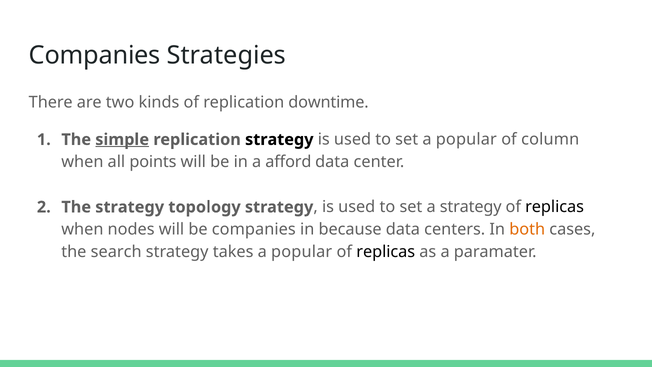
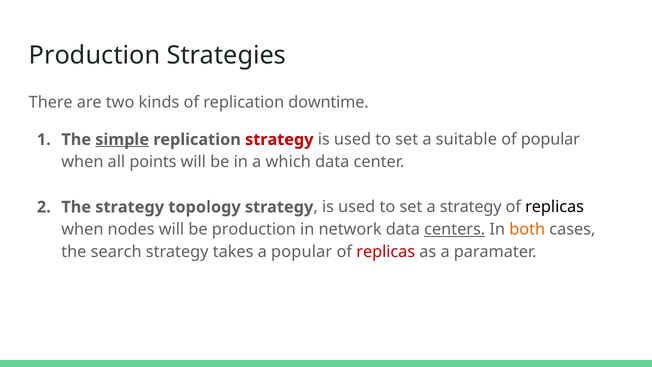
Companies: Companies -> Production (95, 55)
strategy colour: black -> red (279, 139)
set a popular: popular -> suitable (466, 139)
of column: column -> popular (550, 139)
afford: afford -> which (288, 162)
be companies: companies -> production (254, 229)
because: because -> network (350, 229)
centers underline: none -> present (455, 229)
replicas colour: black -> red (386, 252)
